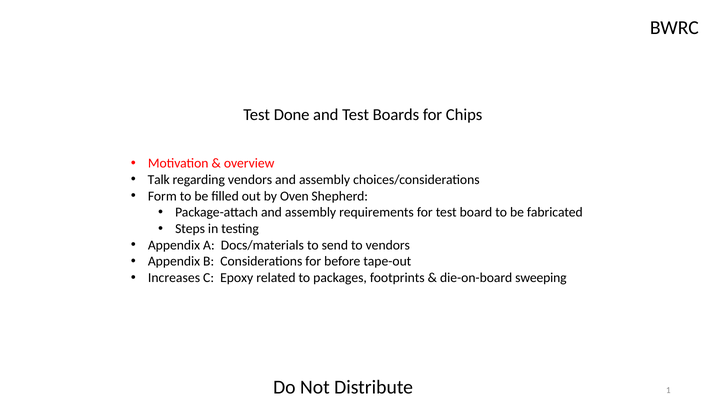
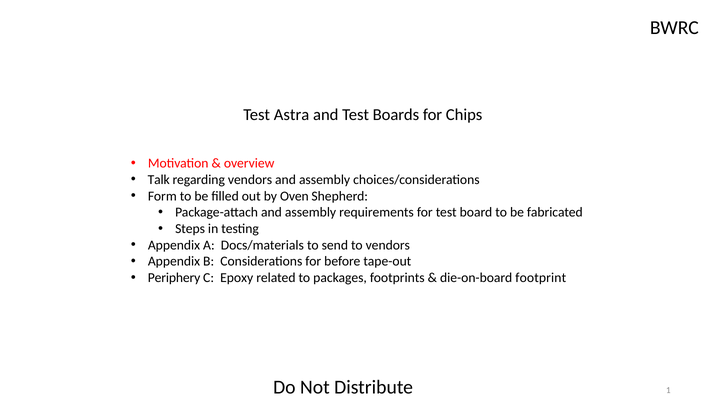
Done: Done -> Astra (292, 114)
Increases: Increases -> Periphery (174, 277)
sweeping: sweeping -> footprint (541, 277)
